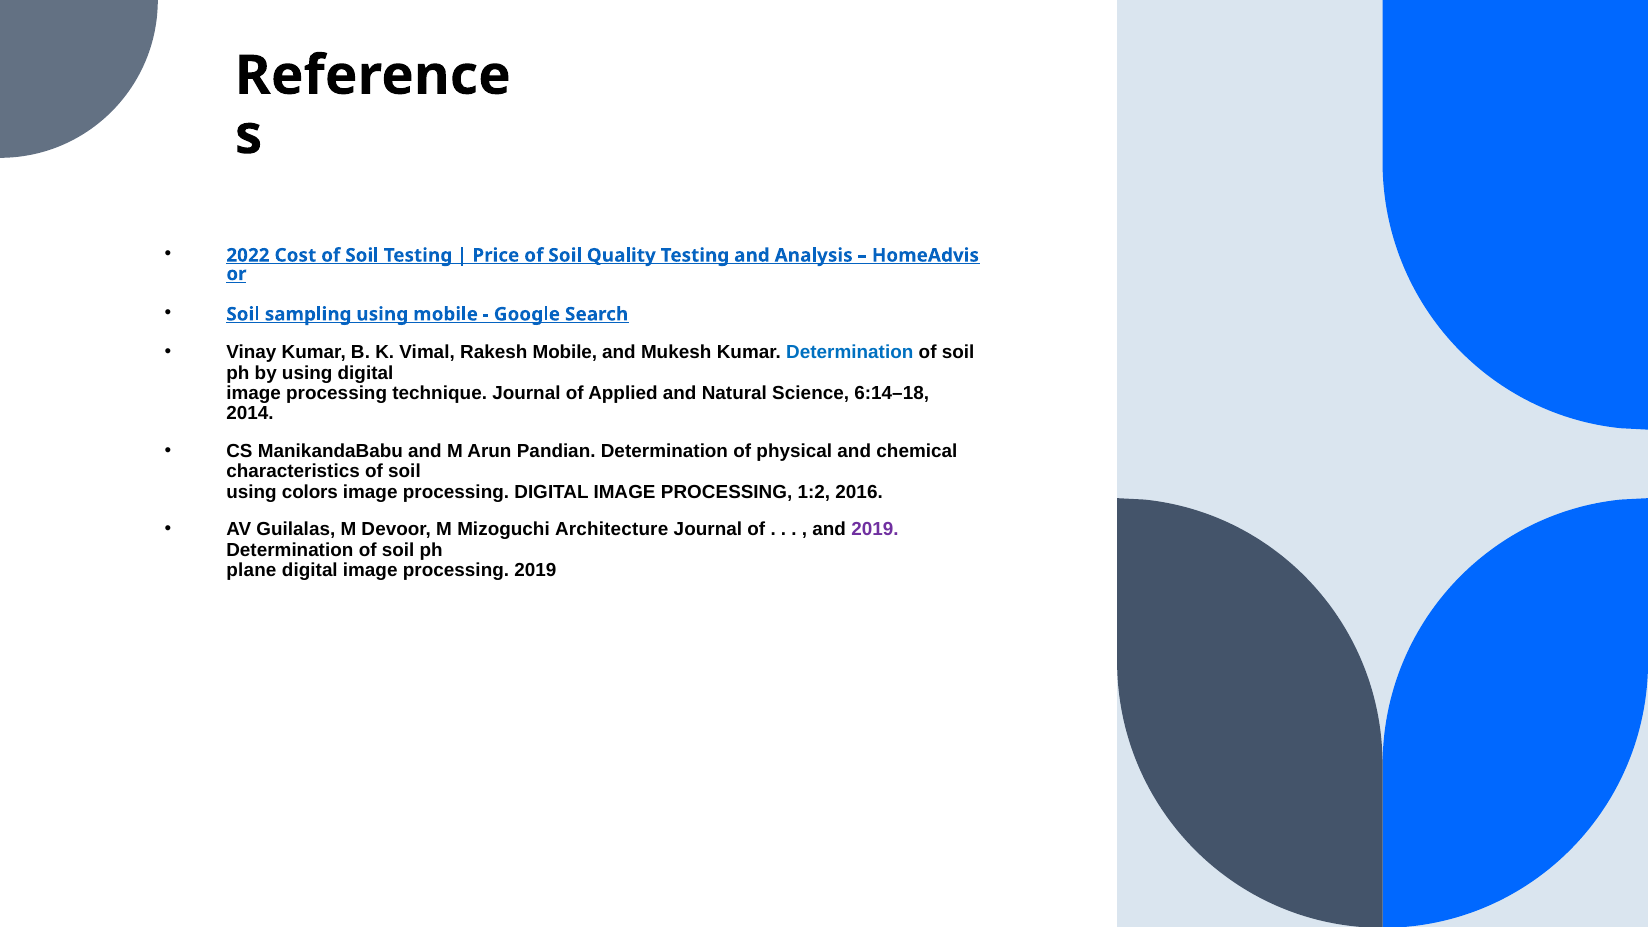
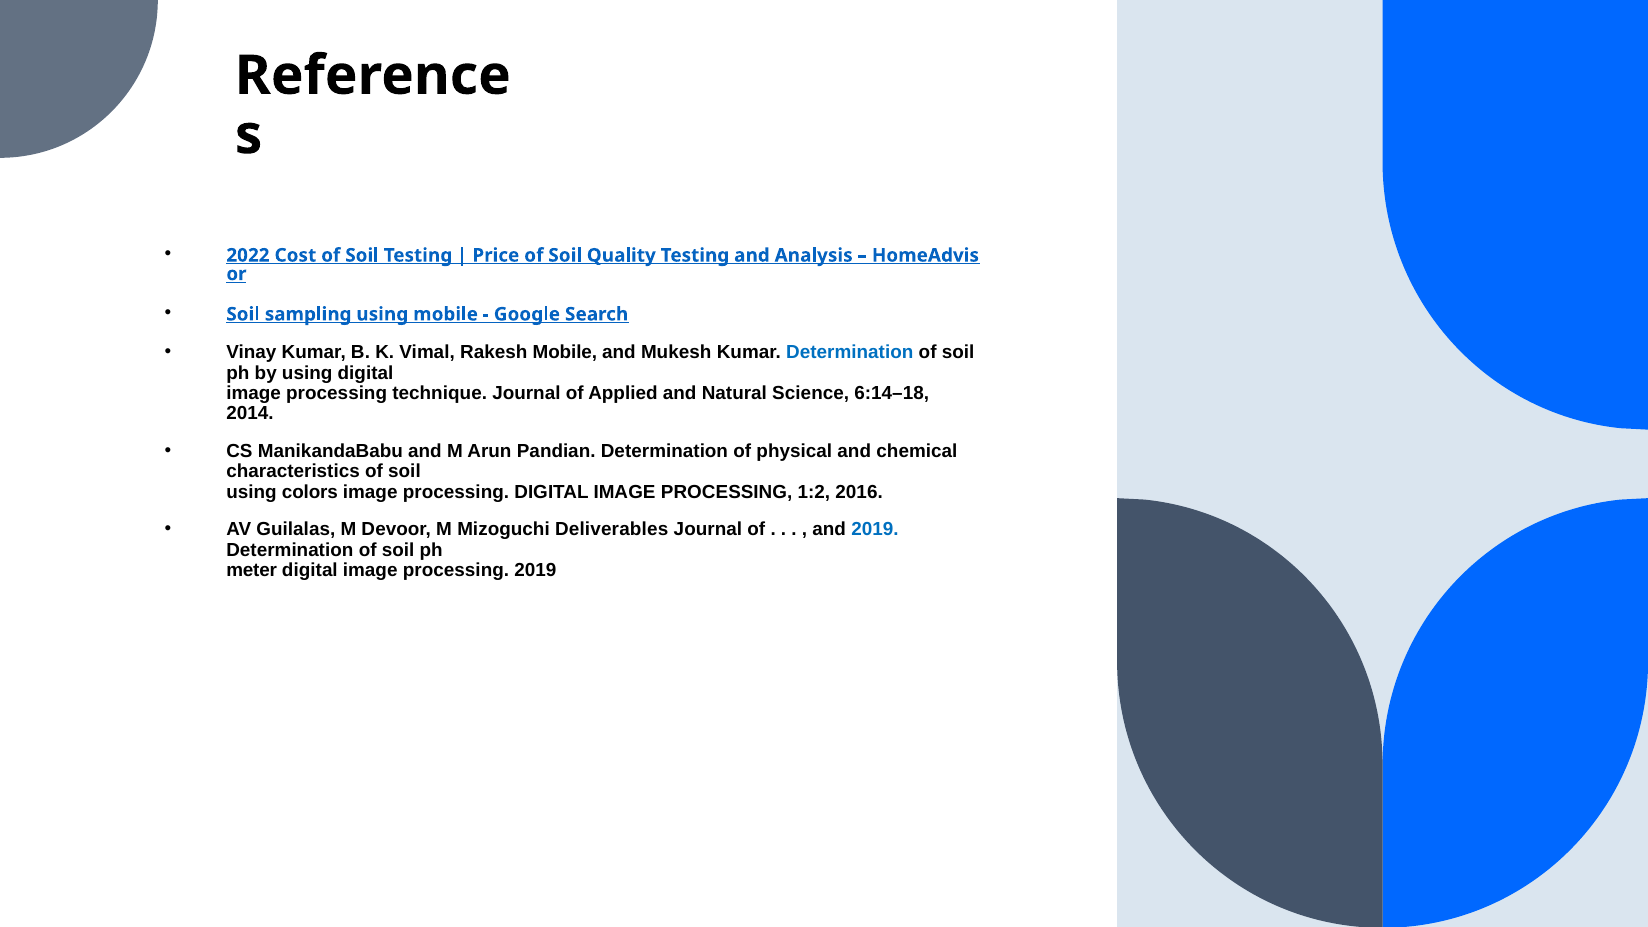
Architecture: Architecture -> Deliverables (612, 529)
2019 colour: purple -> blue (875, 529)
plane: plane -> meter (252, 570)
